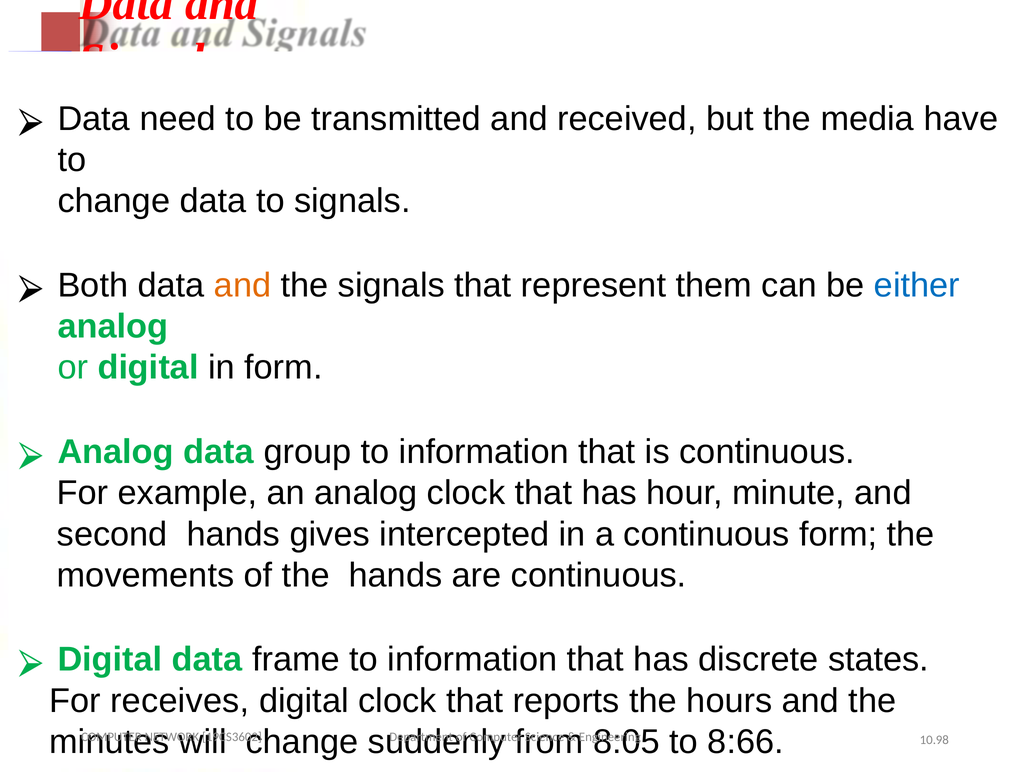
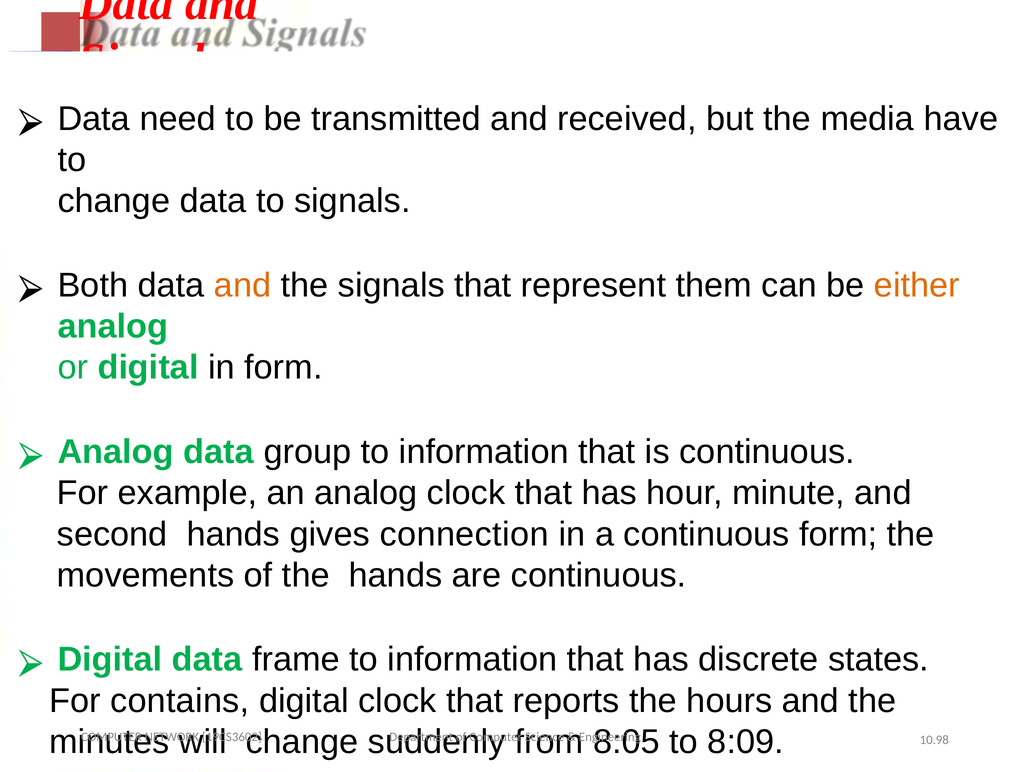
either colour: blue -> orange (917, 286)
intercepted: intercepted -> connection (464, 535)
receives: receives -> contains (180, 701)
8:66: 8:66 -> 8:09 (746, 742)
